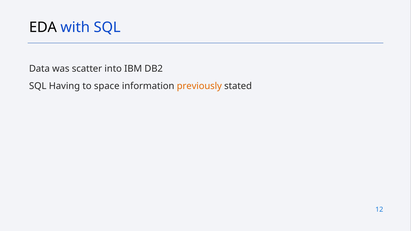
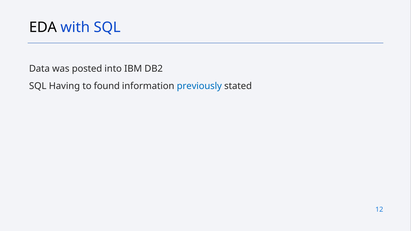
scatter: scatter -> posted (87, 69)
space: space -> found (107, 86)
previously colour: orange -> blue (199, 86)
